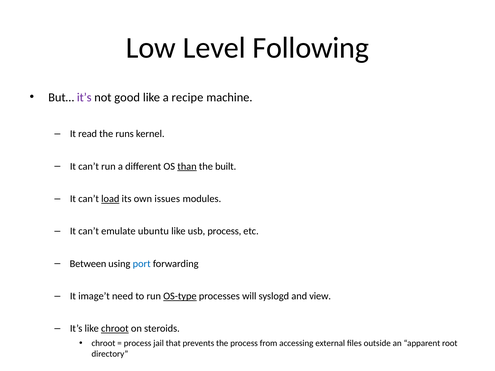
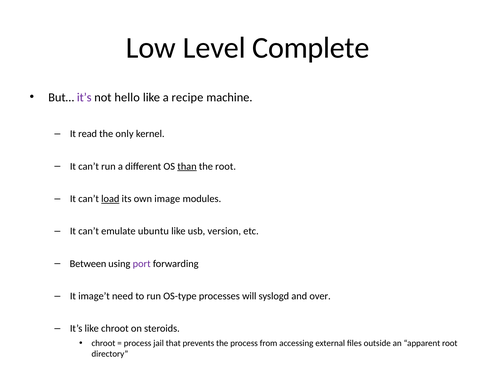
Following: Following -> Complete (311, 48)
good: good -> hello (127, 97)
runs: runs -> only (125, 134)
the built: built -> root (226, 166)
issues: issues -> image (167, 199)
usb process: process -> version (224, 231)
port colour: blue -> purple (142, 264)
OS-type underline: present -> none (180, 296)
view: view -> over (320, 296)
chroot underline: present -> none (115, 329)
